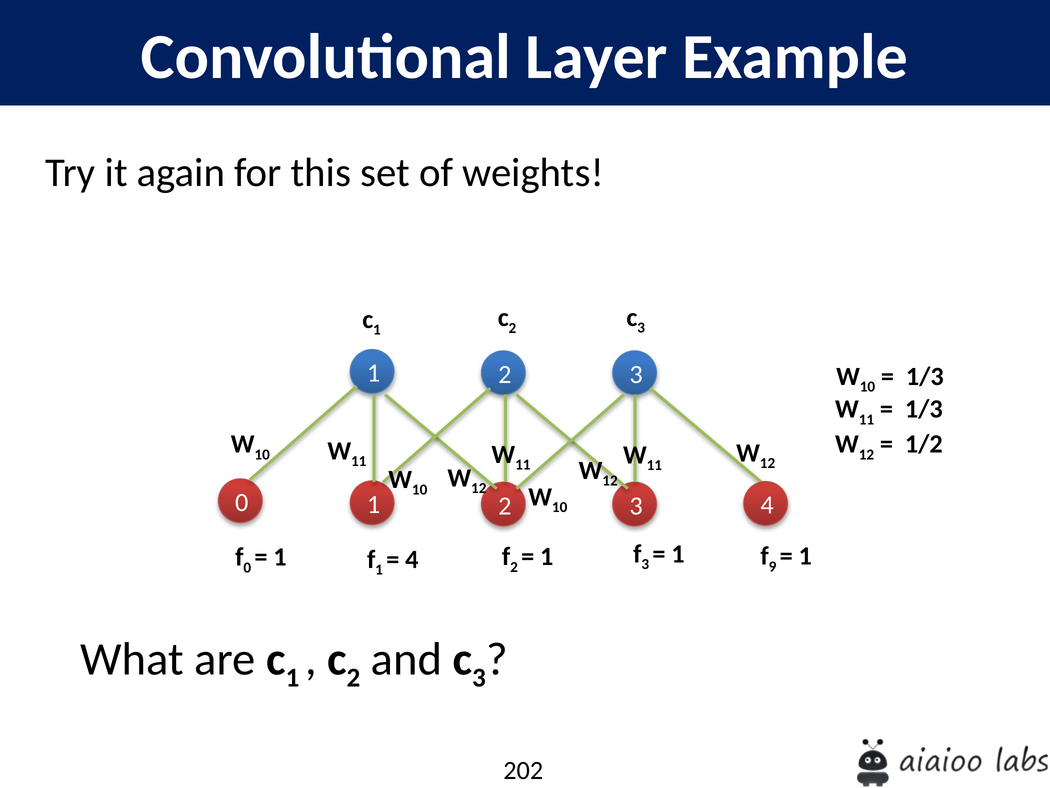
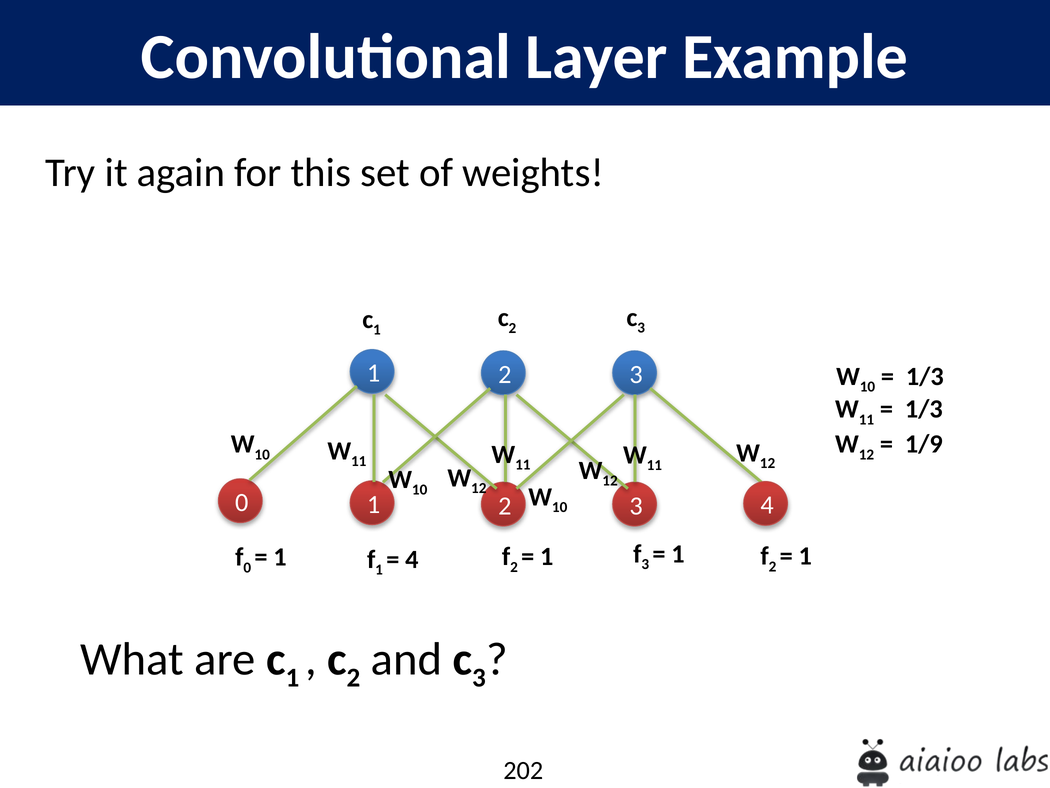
1/2: 1/2 -> 1/9 (924, 444)
9: 9 -> 2 (773, 566)
